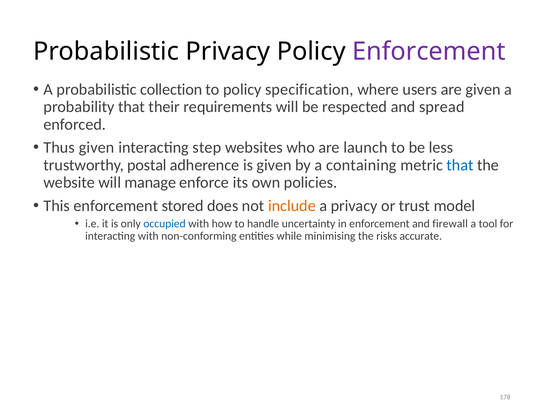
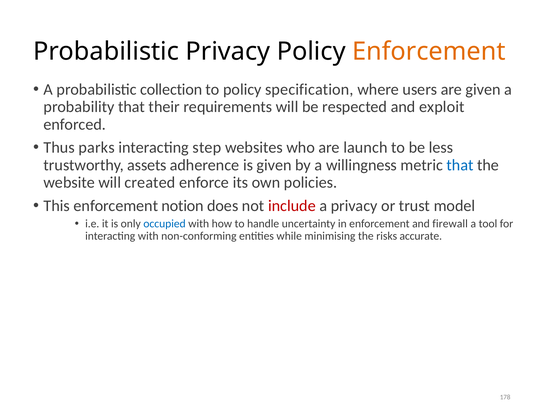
Enforcement colour: purple -> orange (429, 51)
spread: spread -> exploit (442, 107)
Thus given: given -> parks (97, 147)
postal: postal -> assets (147, 165)
containing: containing -> willingness (361, 165)
manage: manage -> created (150, 182)
stored: stored -> notion (183, 206)
include colour: orange -> red (292, 206)
